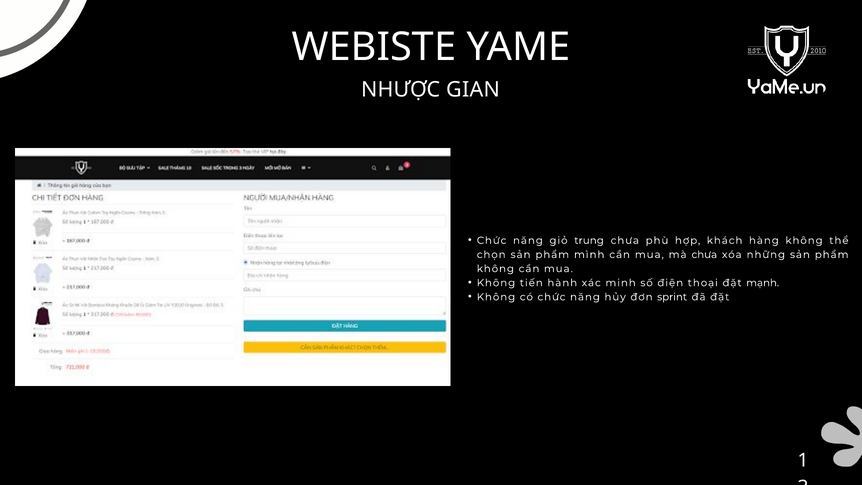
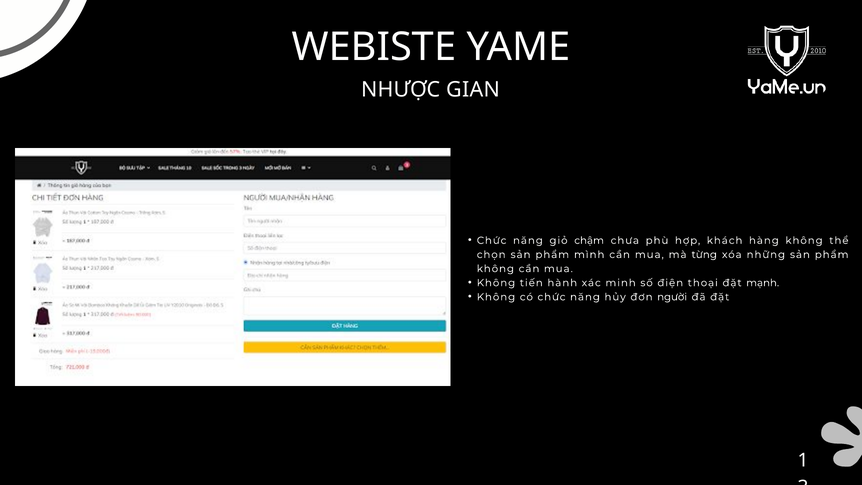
trung: trung -> chậm (589, 240)
mà chưa: chưa -> từng (704, 255)
sprint: sprint -> người (672, 297)
